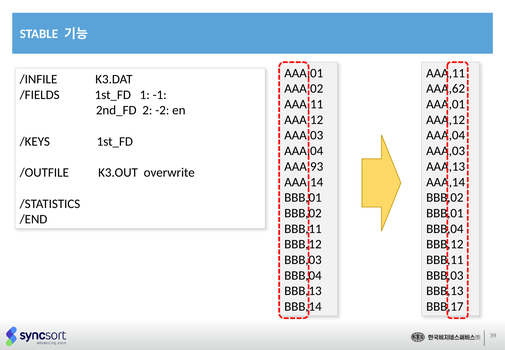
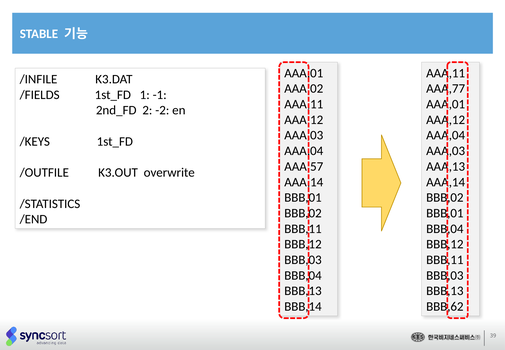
AAA,62: AAA,62 -> AAA,77 (446, 89)
AAA,93: AAA,93 -> AAA,57 (304, 166)
BBB,17: BBB,17 -> BBB,62 (445, 306)
